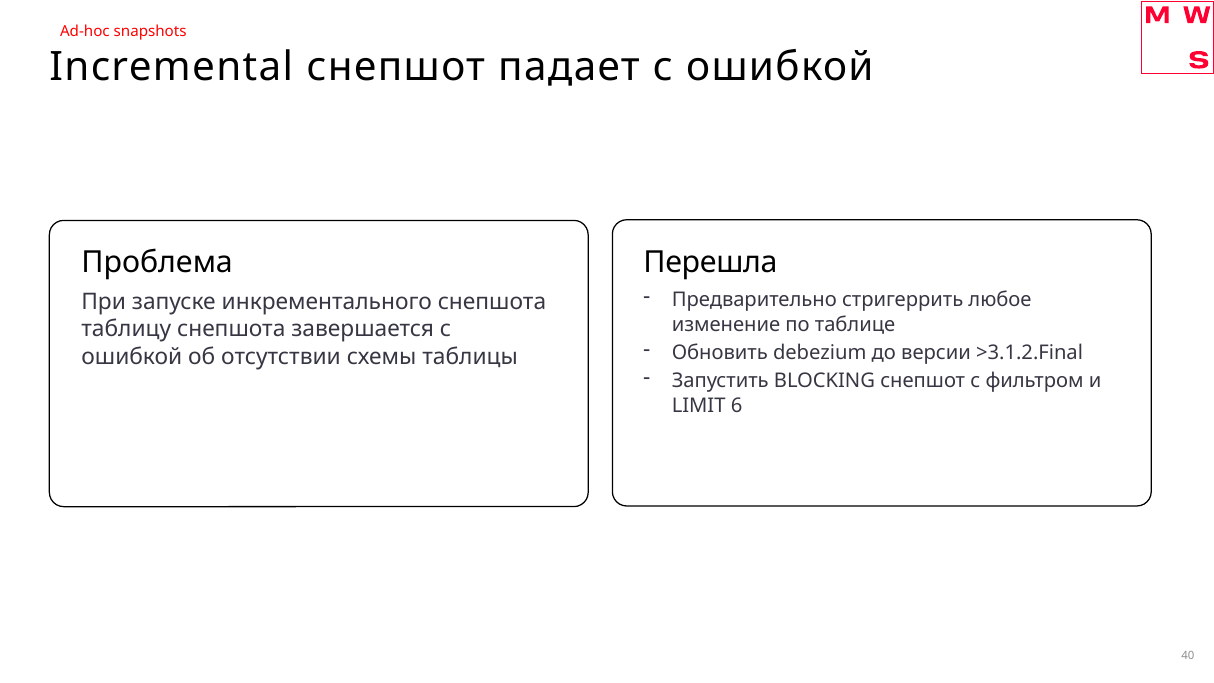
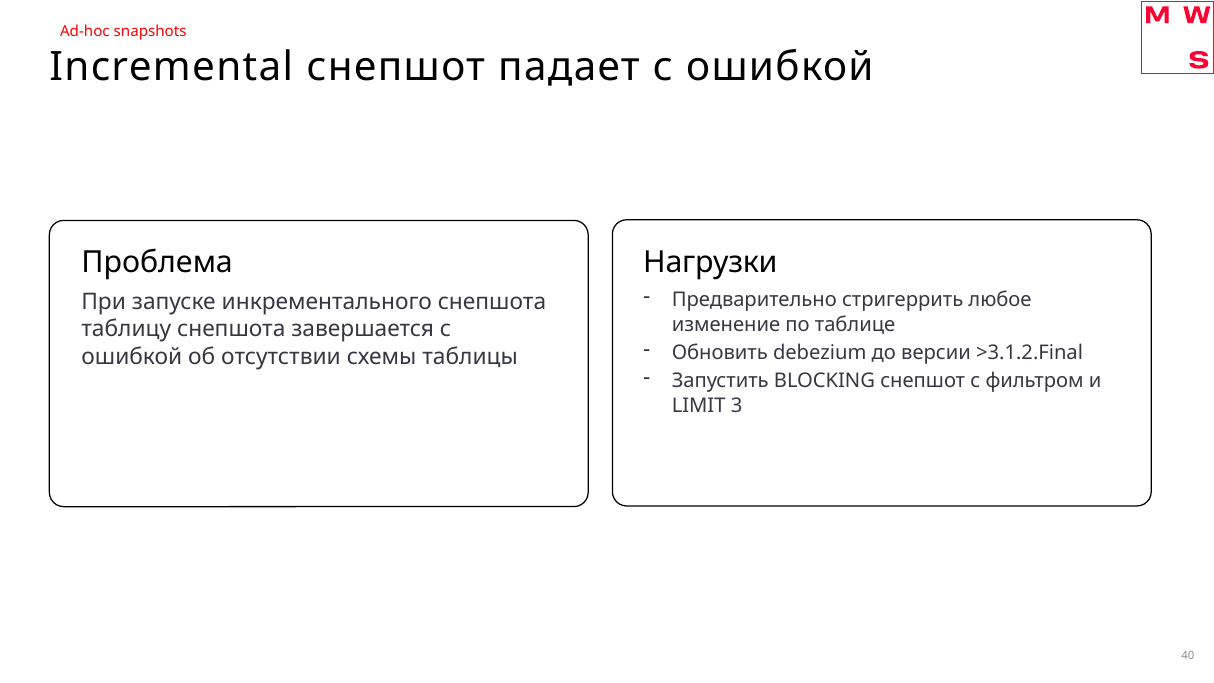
Перешла: Перешла -> Нагрузки (710, 262)
6: 6 -> 3 (737, 405)
